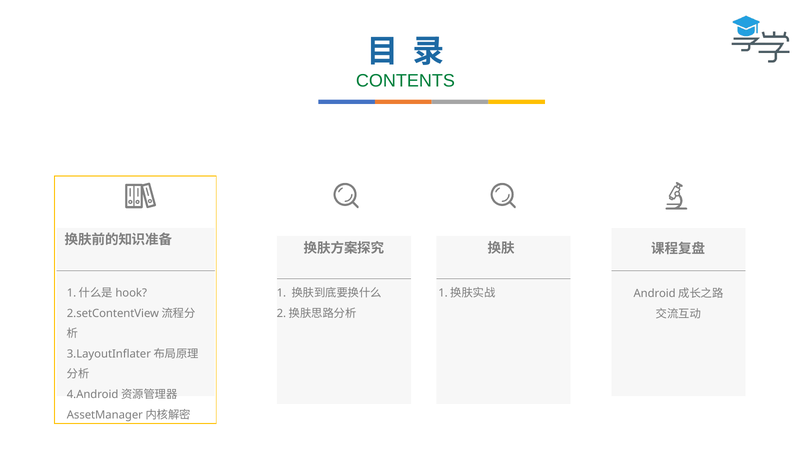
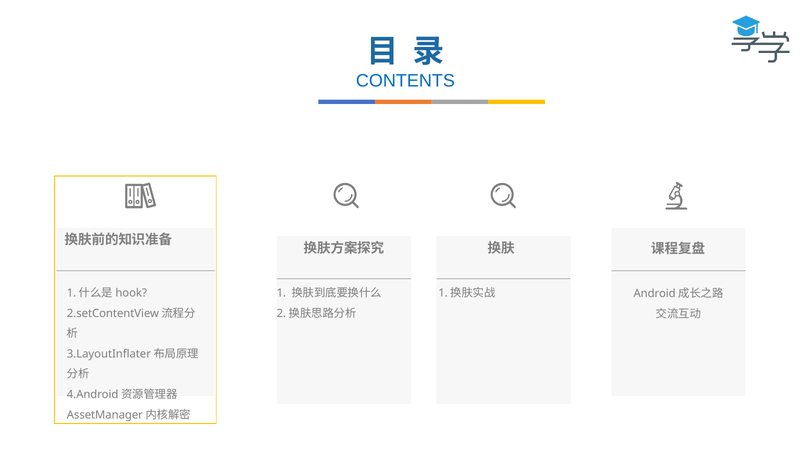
CONTENTS colour: green -> blue (405, 81)
